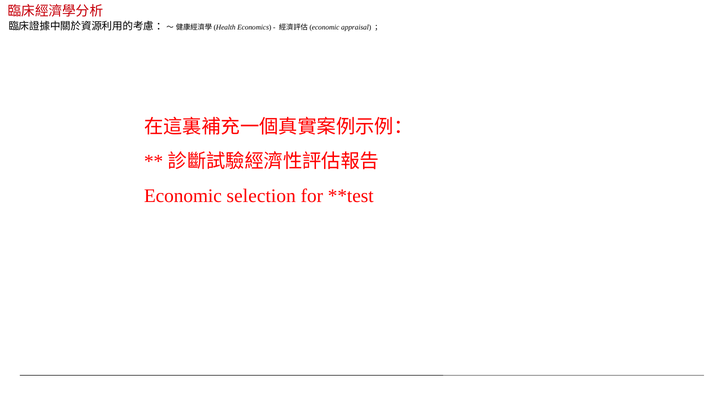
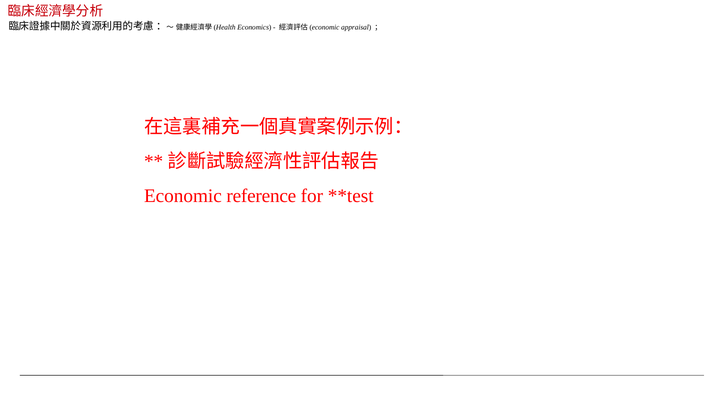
selection: selection -> reference (261, 196)
